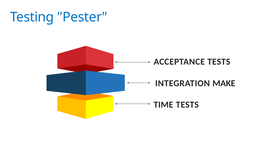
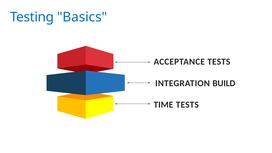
Pester: Pester -> Basics (82, 17)
MAKE: MAKE -> BUILD (224, 83)
